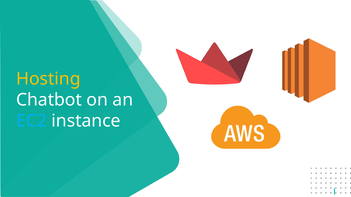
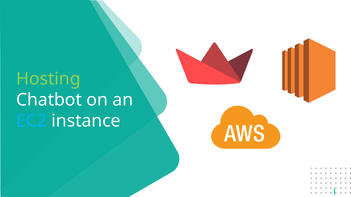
Hosting colour: yellow -> light green (48, 79)
